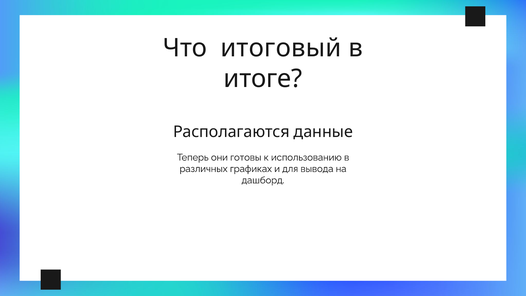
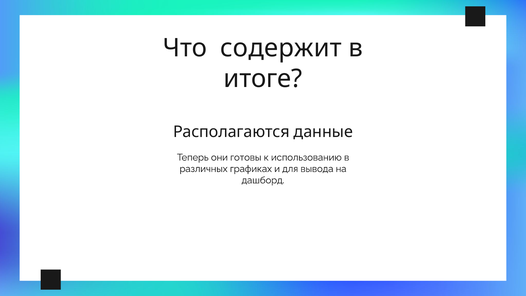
итоговый: итоговый -> содержит (281, 48)
